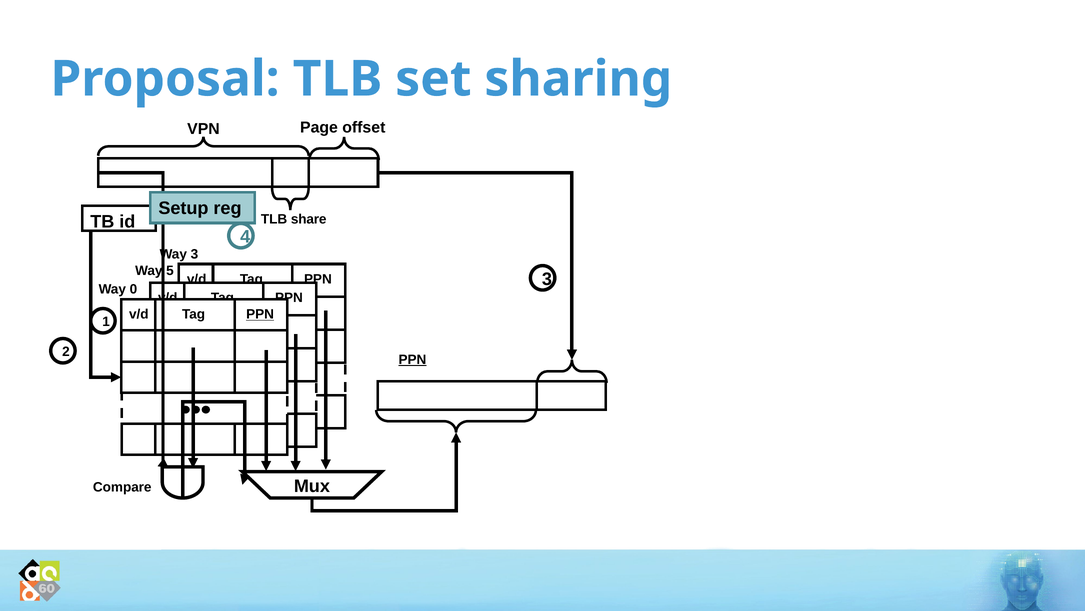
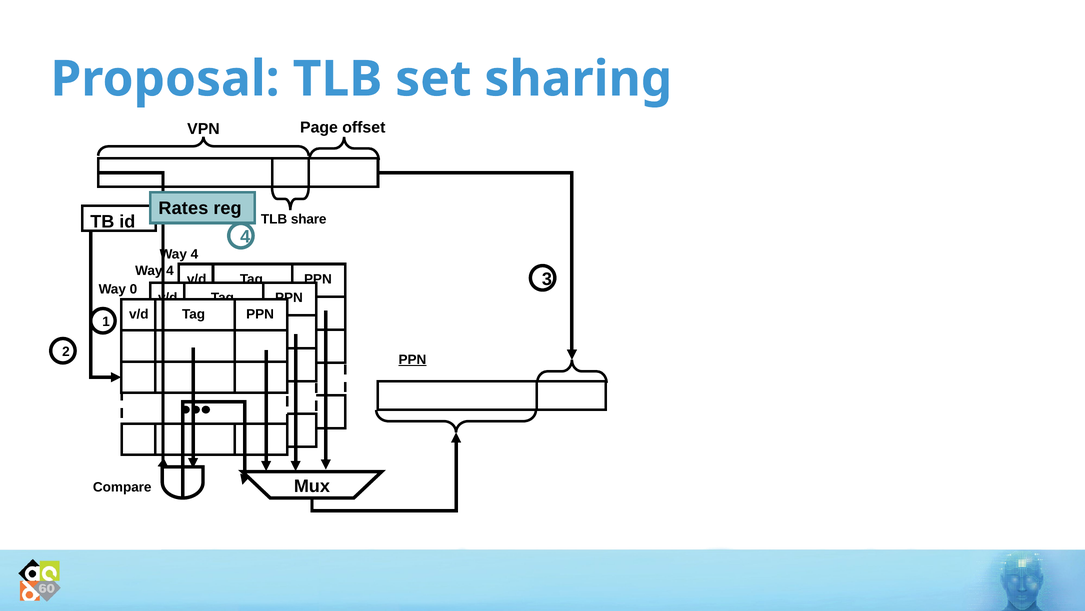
Setup: Setup -> Rates (183, 208)
3: 3 -> 4 (194, 254)
5: 5 -> 4 (170, 270)
PPN underline: present -> none (260, 314)
